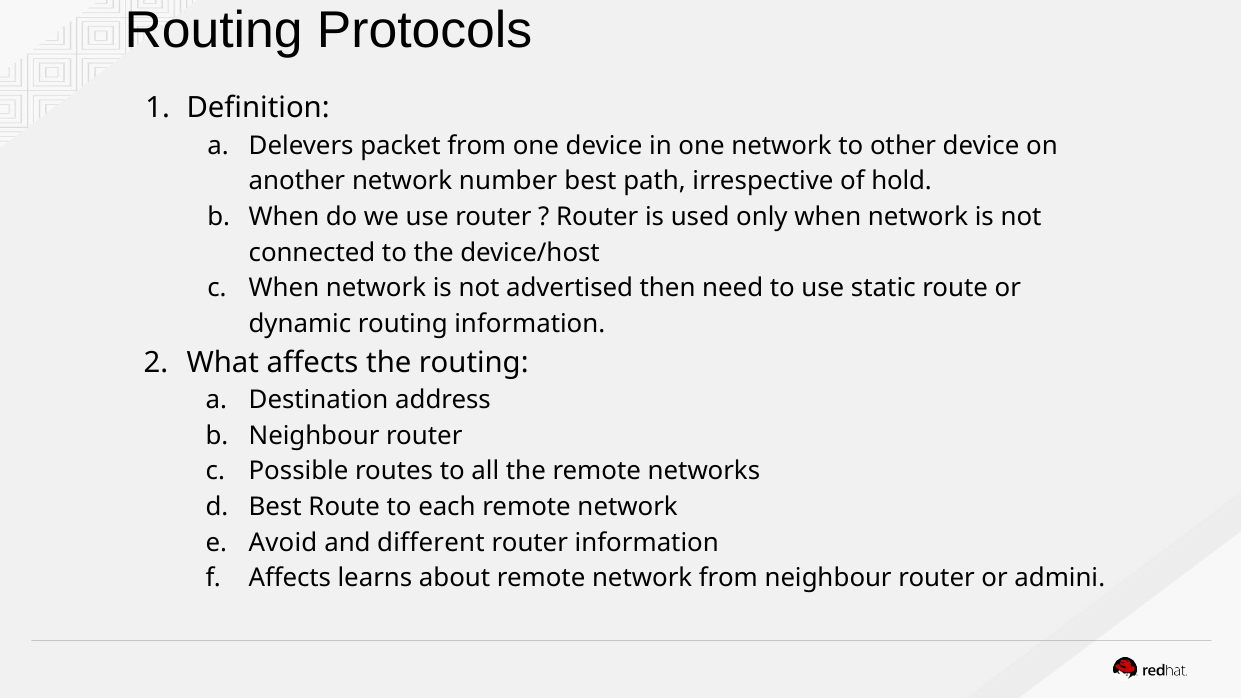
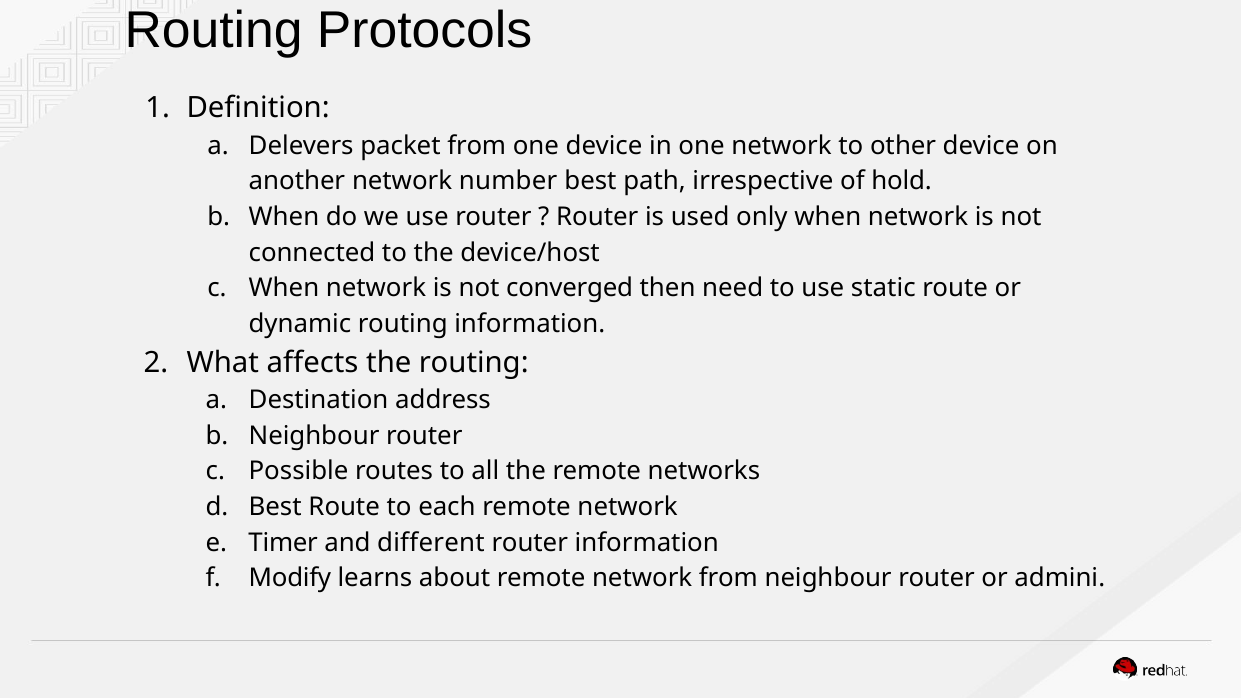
advertised: advertised -> converged (570, 288)
Avoid: Avoid -> Timer (283, 543)
Affects: Affects -> Modify (290, 578)
